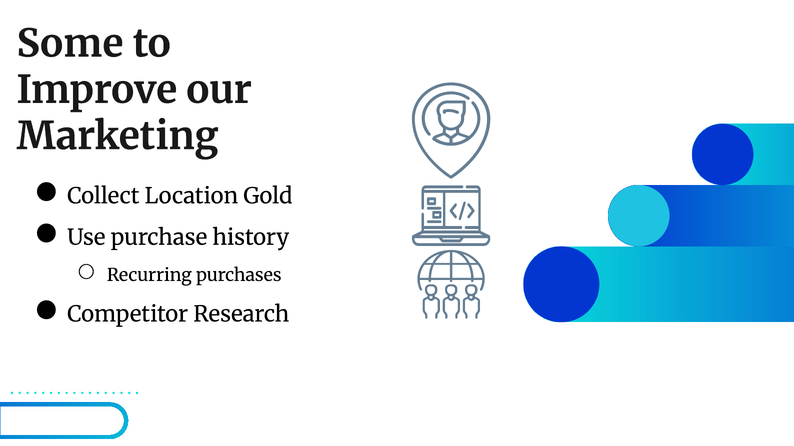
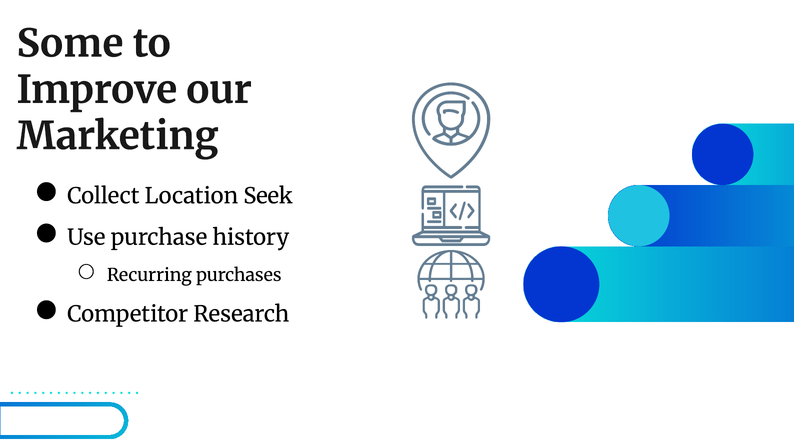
Gold: Gold -> Seek (268, 196)
